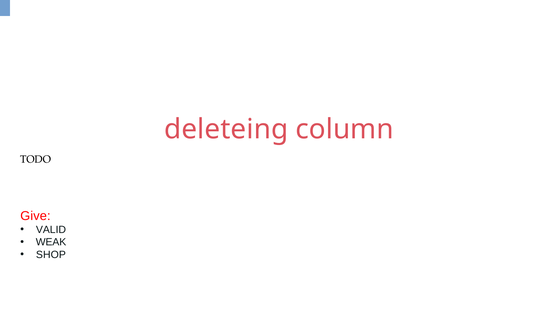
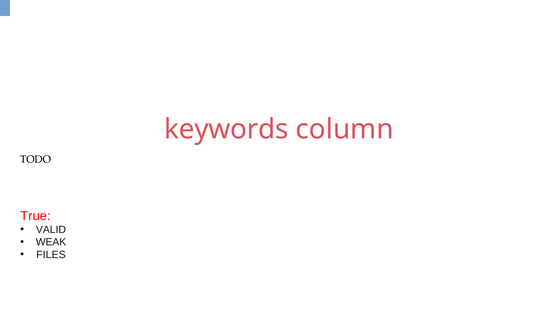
deleteing: deleteing -> keywords (226, 129)
Give: Give -> True (35, 216)
SHOP: SHOP -> FILES (51, 255)
